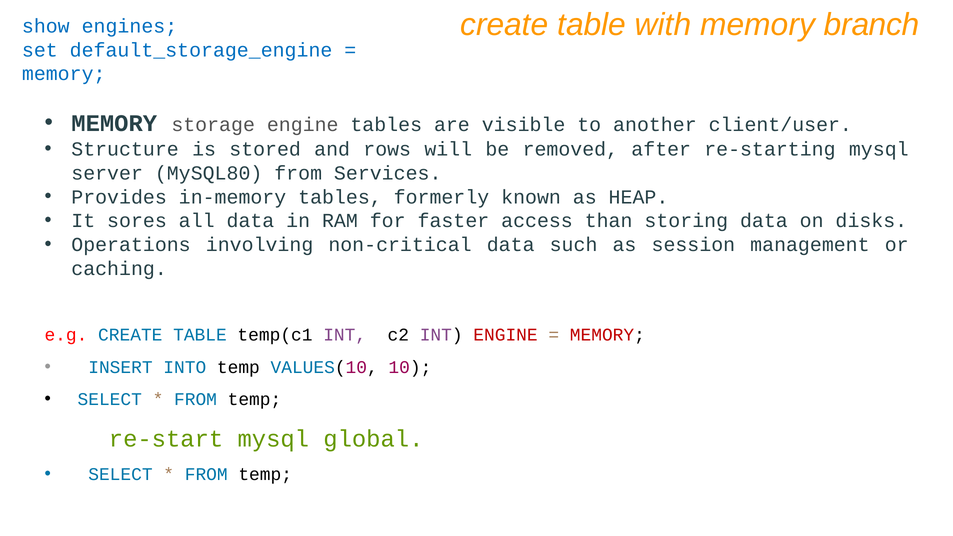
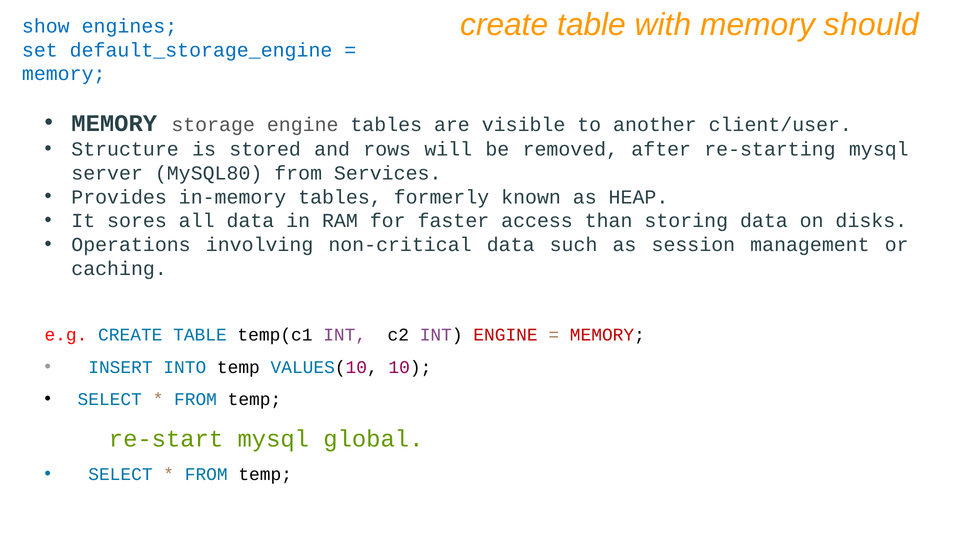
branch: branch -> should (871, 25)
